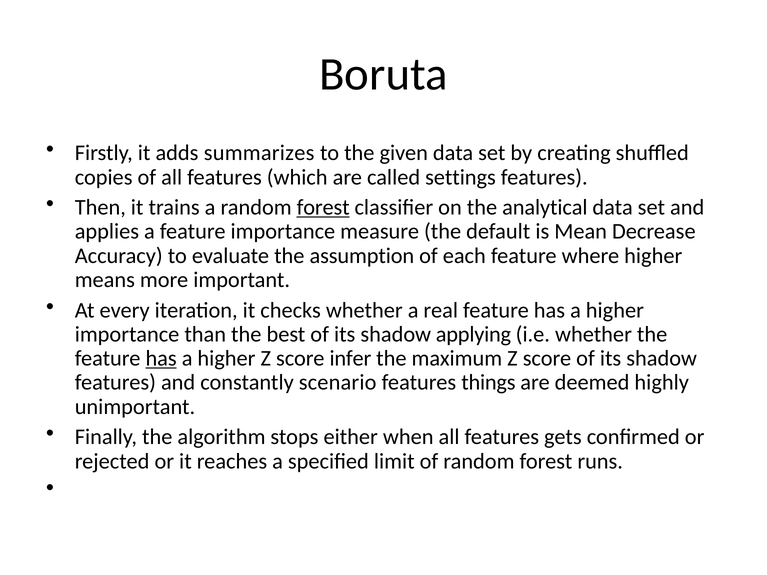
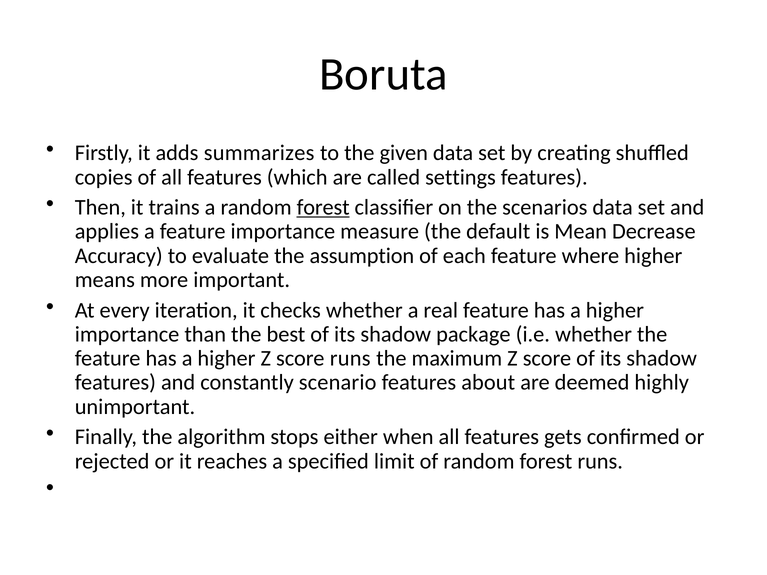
analytical: analytical -> scenarios (545, 207)
applying: applying -> package (473, 334)
has underline: present -> none (161, 359)
score infer: infer -> runs (350, 359)
things: things -> about (488, 383)
